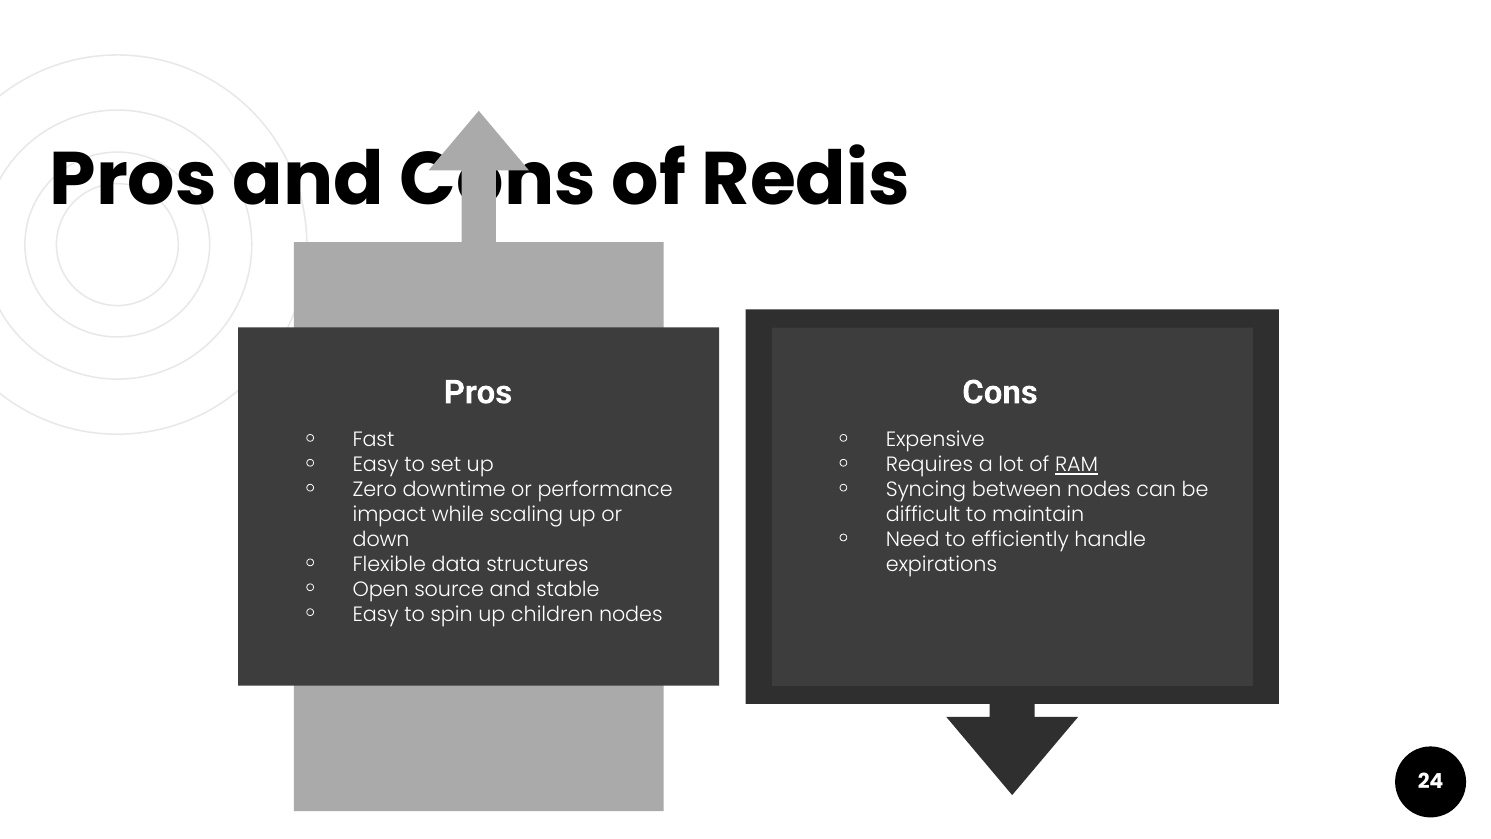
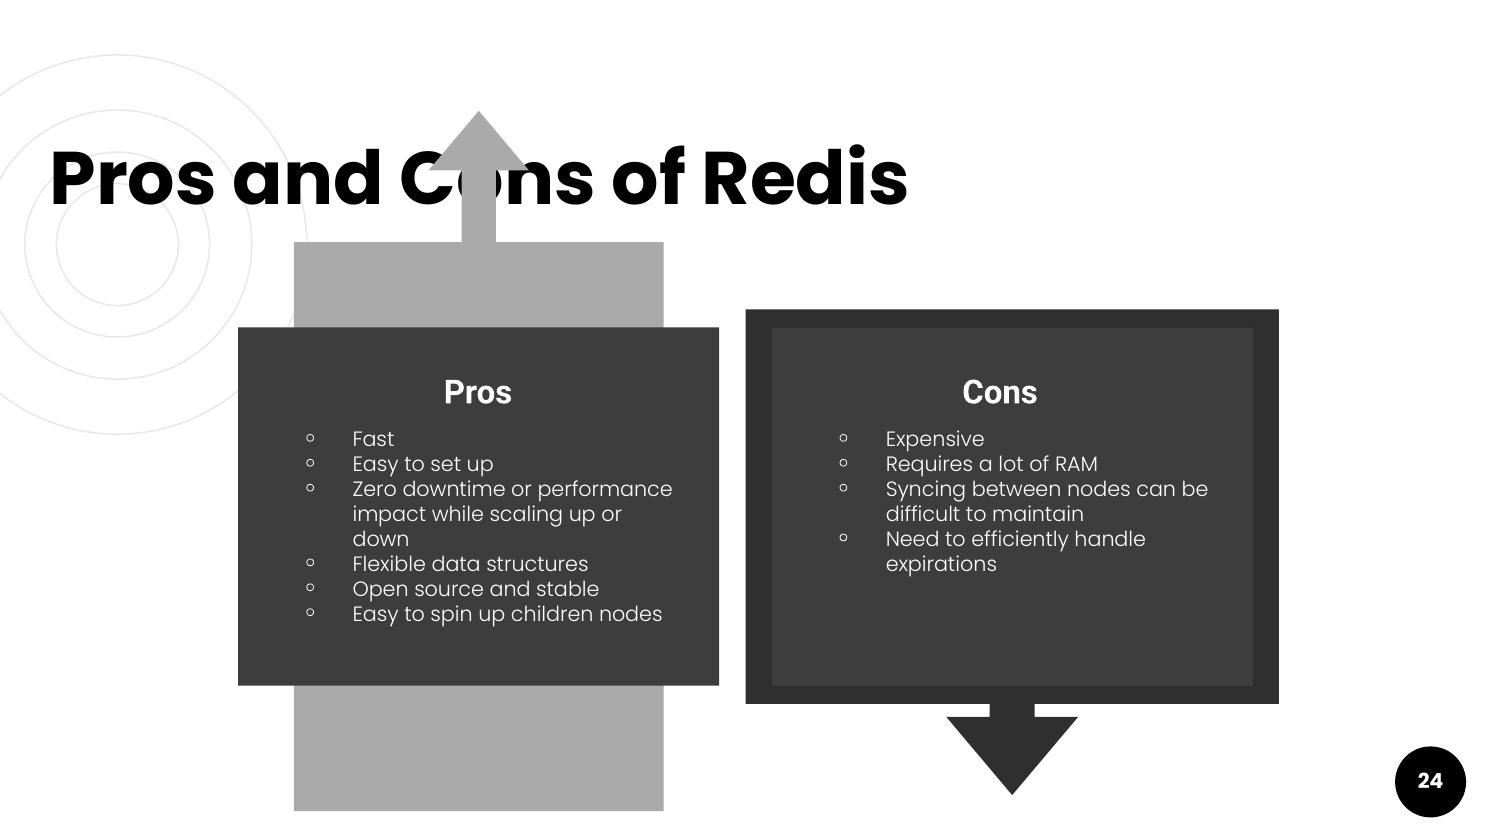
RAM underline: present -> none (1077, 465)
